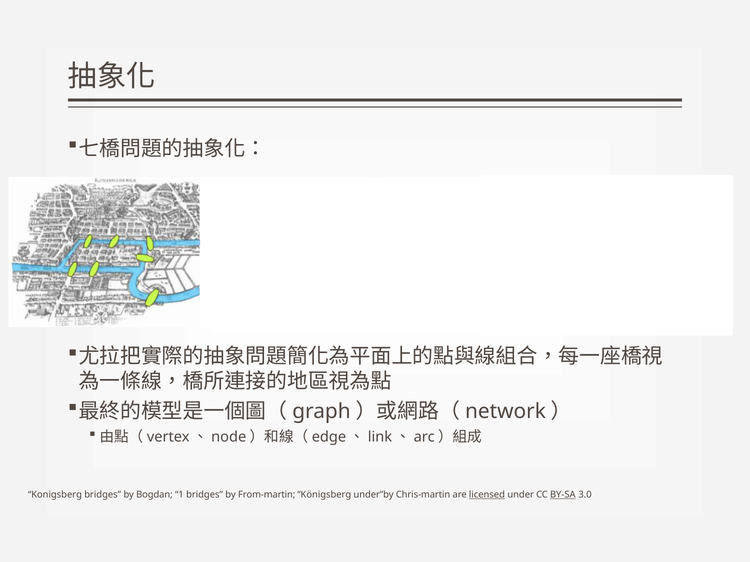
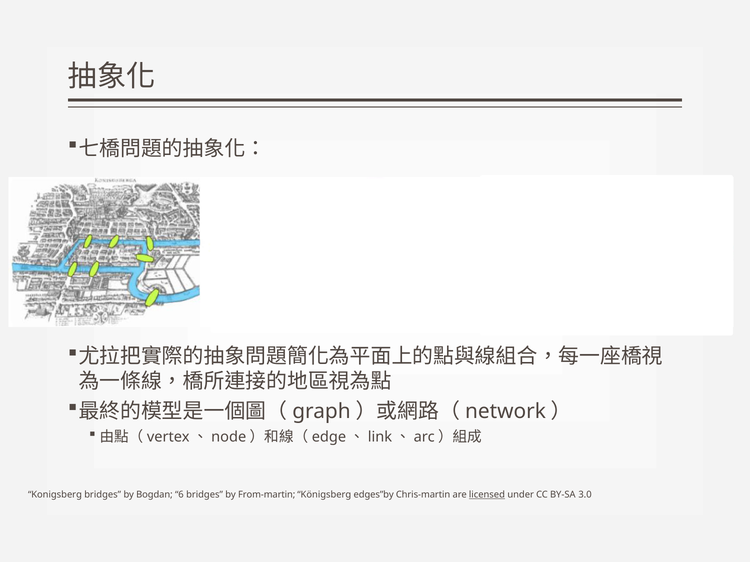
1: 1 -> 6 (179, 495)
under”by: under”by -> edges”by (374, 495)
BY-SA underline: present -> none (563, 495)
